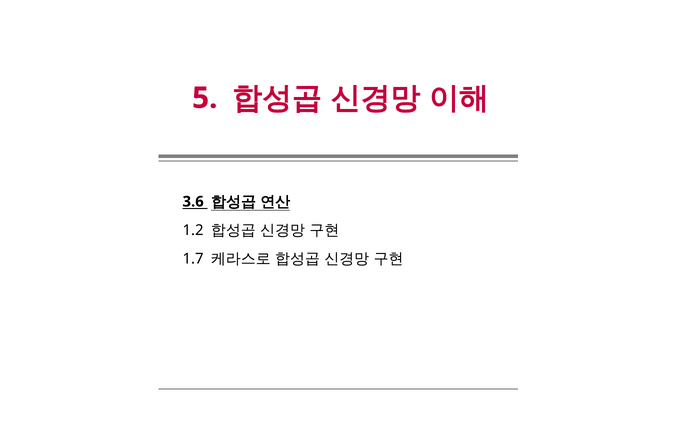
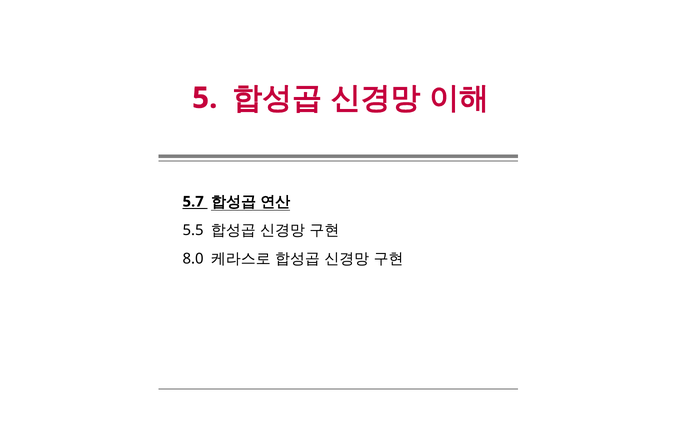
3.6: 3.6 -> 5.7 (193, 202)
1.2: 1.2 -> 5.5 (193, 230)
1.7: 1.7 -> 8.0 (193, 259)
